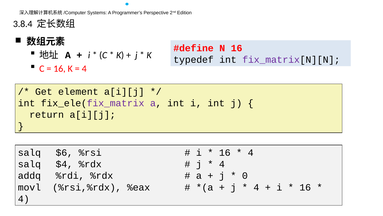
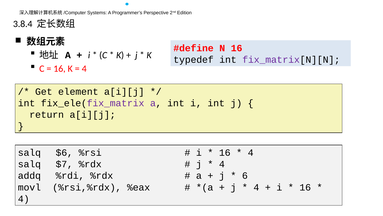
$4: $4 -> $7 (64, 164)
0: 0 -> 6 (245, 175)
